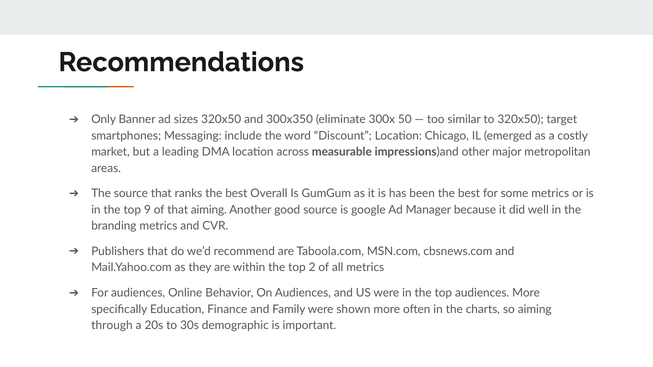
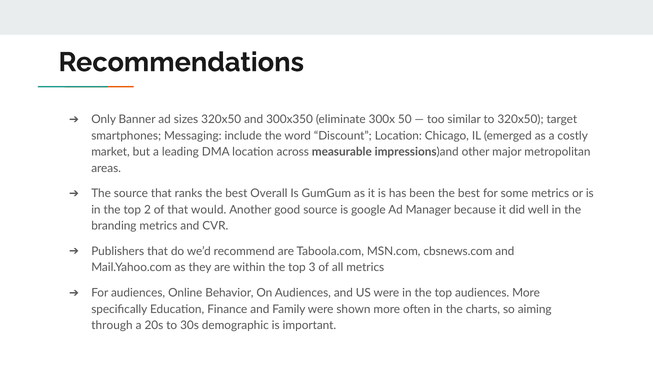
9: 9 -> 2 (147, 210)
that aiming: aiming -> would (209, 210)
2: 2 -> 3 (312, 268)
